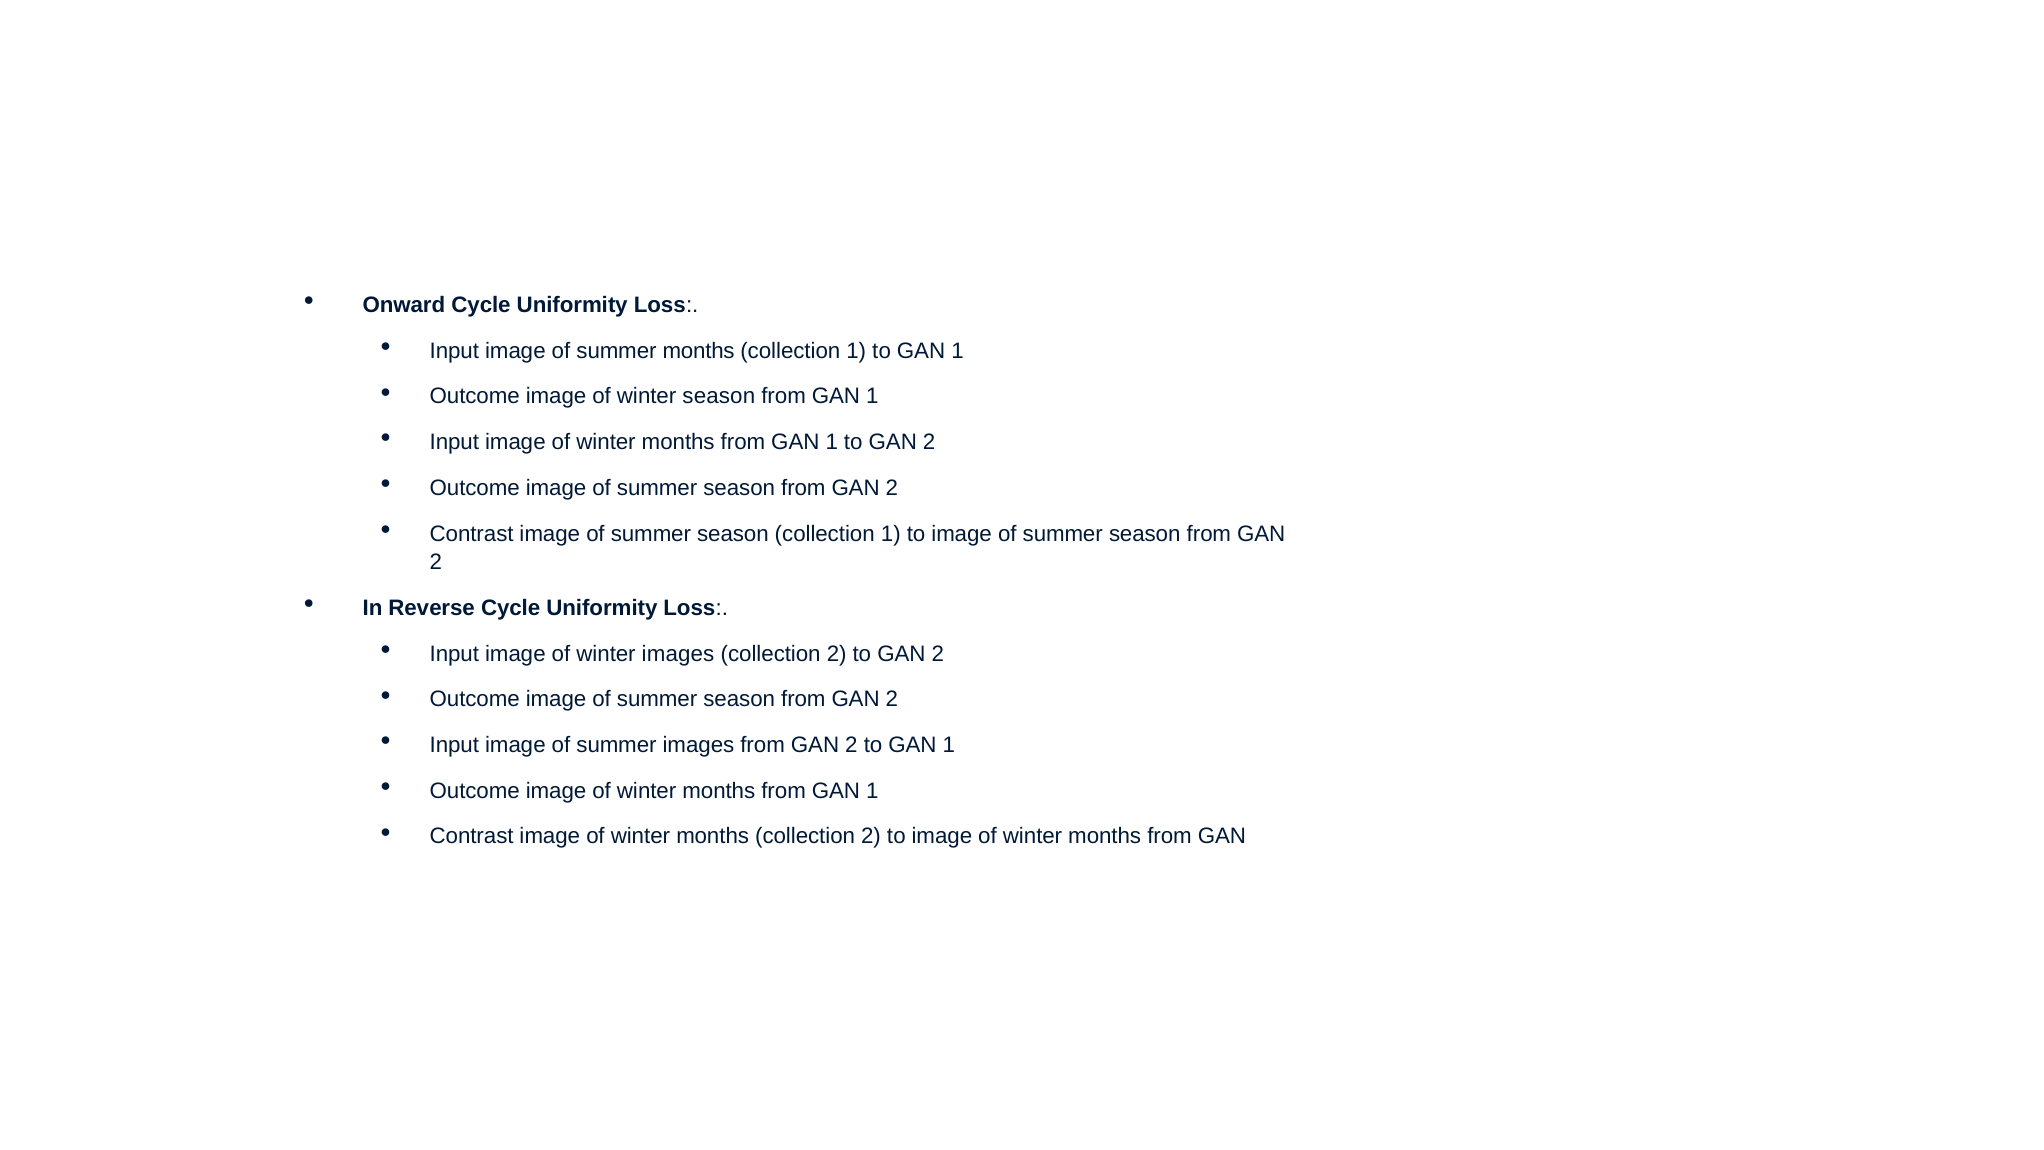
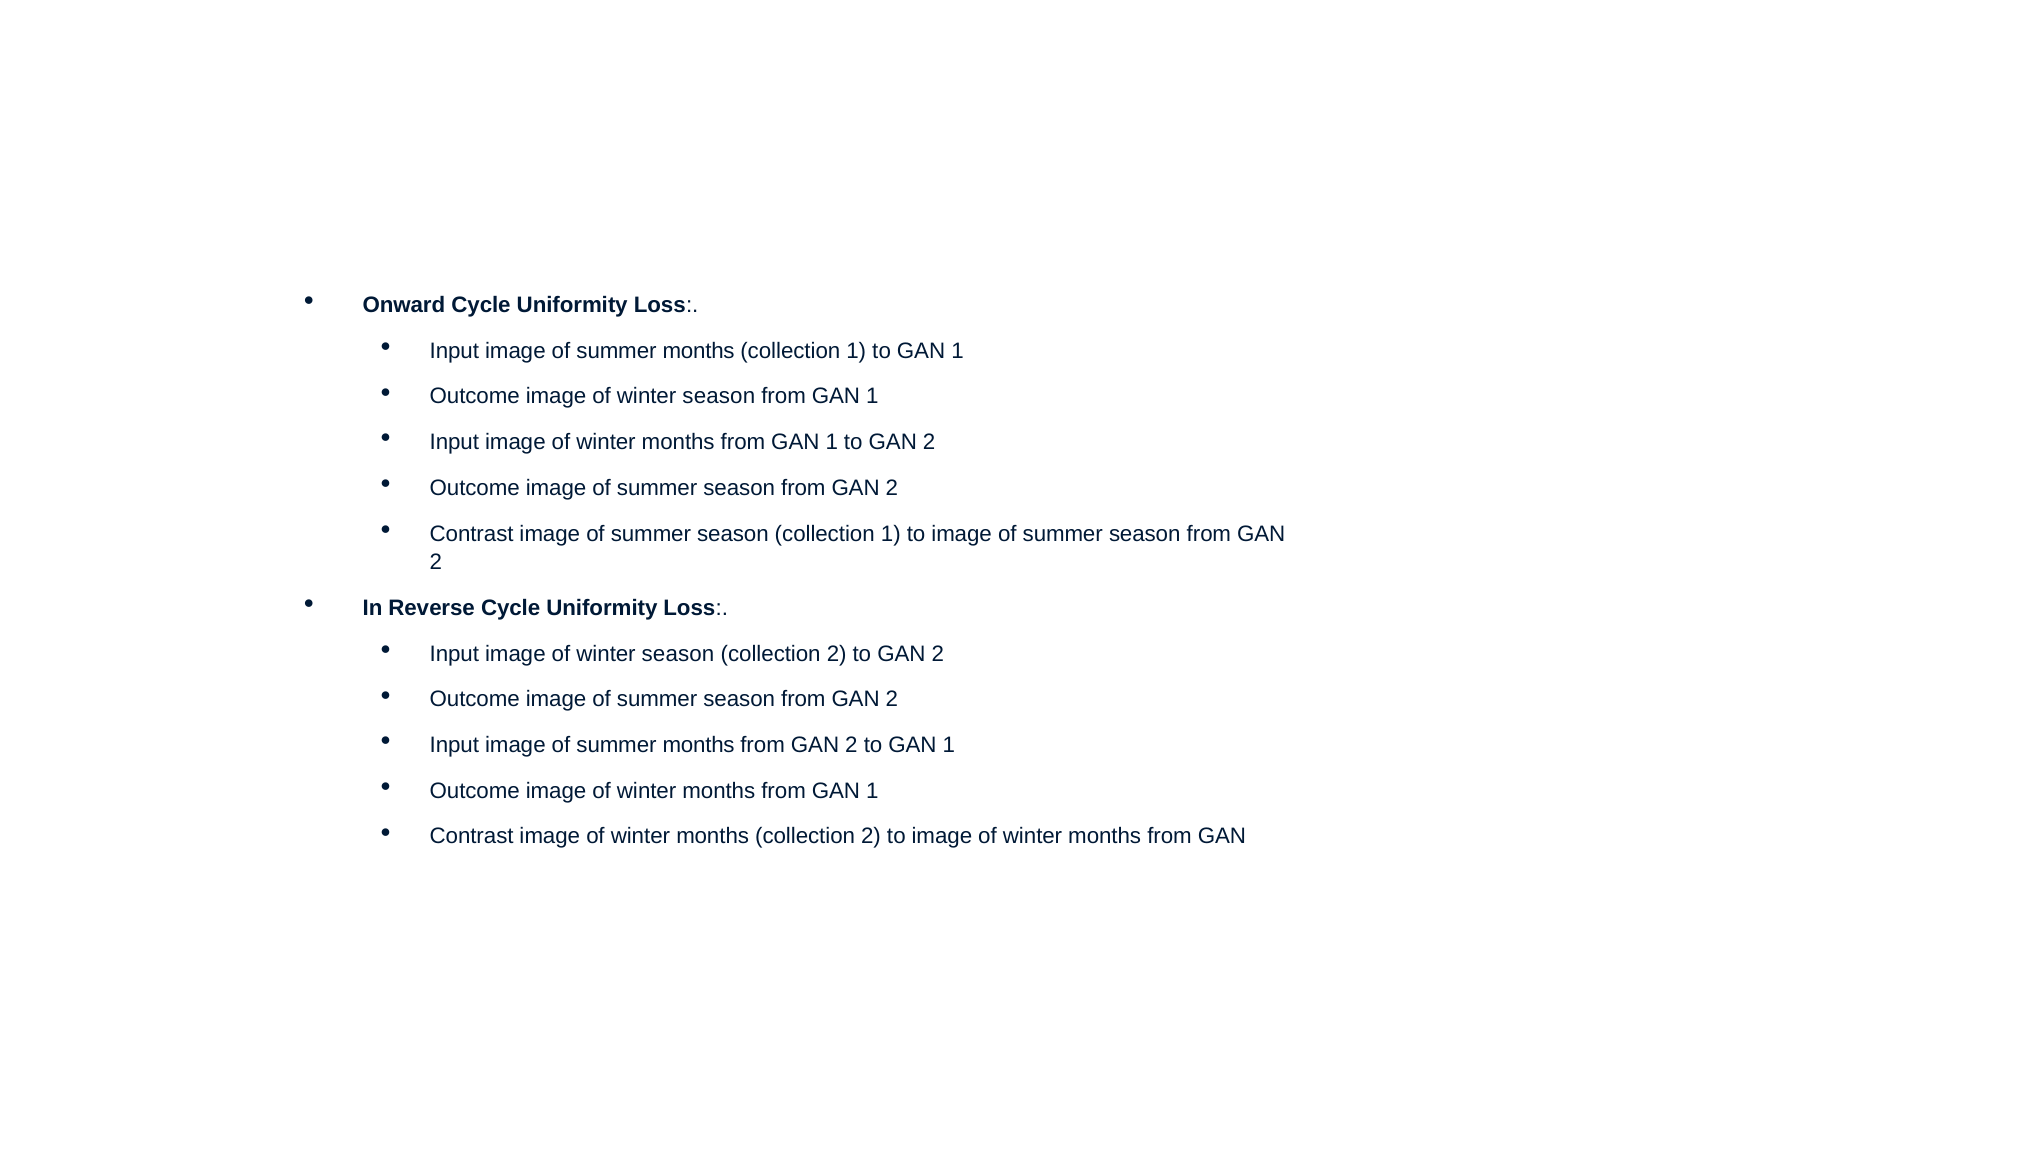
images: images -> season (678, 654)
images: images -> months (699, 745)
